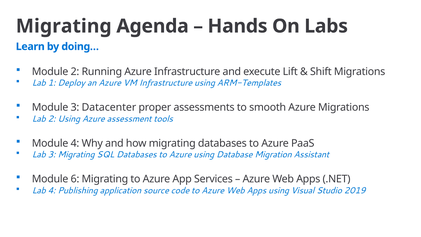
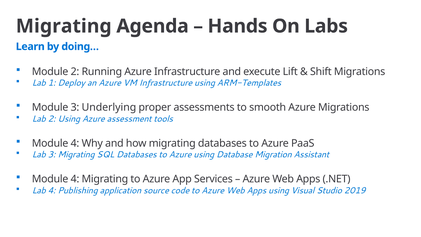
Datacenter: Datacenter -> Underlying (109, 107)
6: 6 -> 4 (75, 179)
